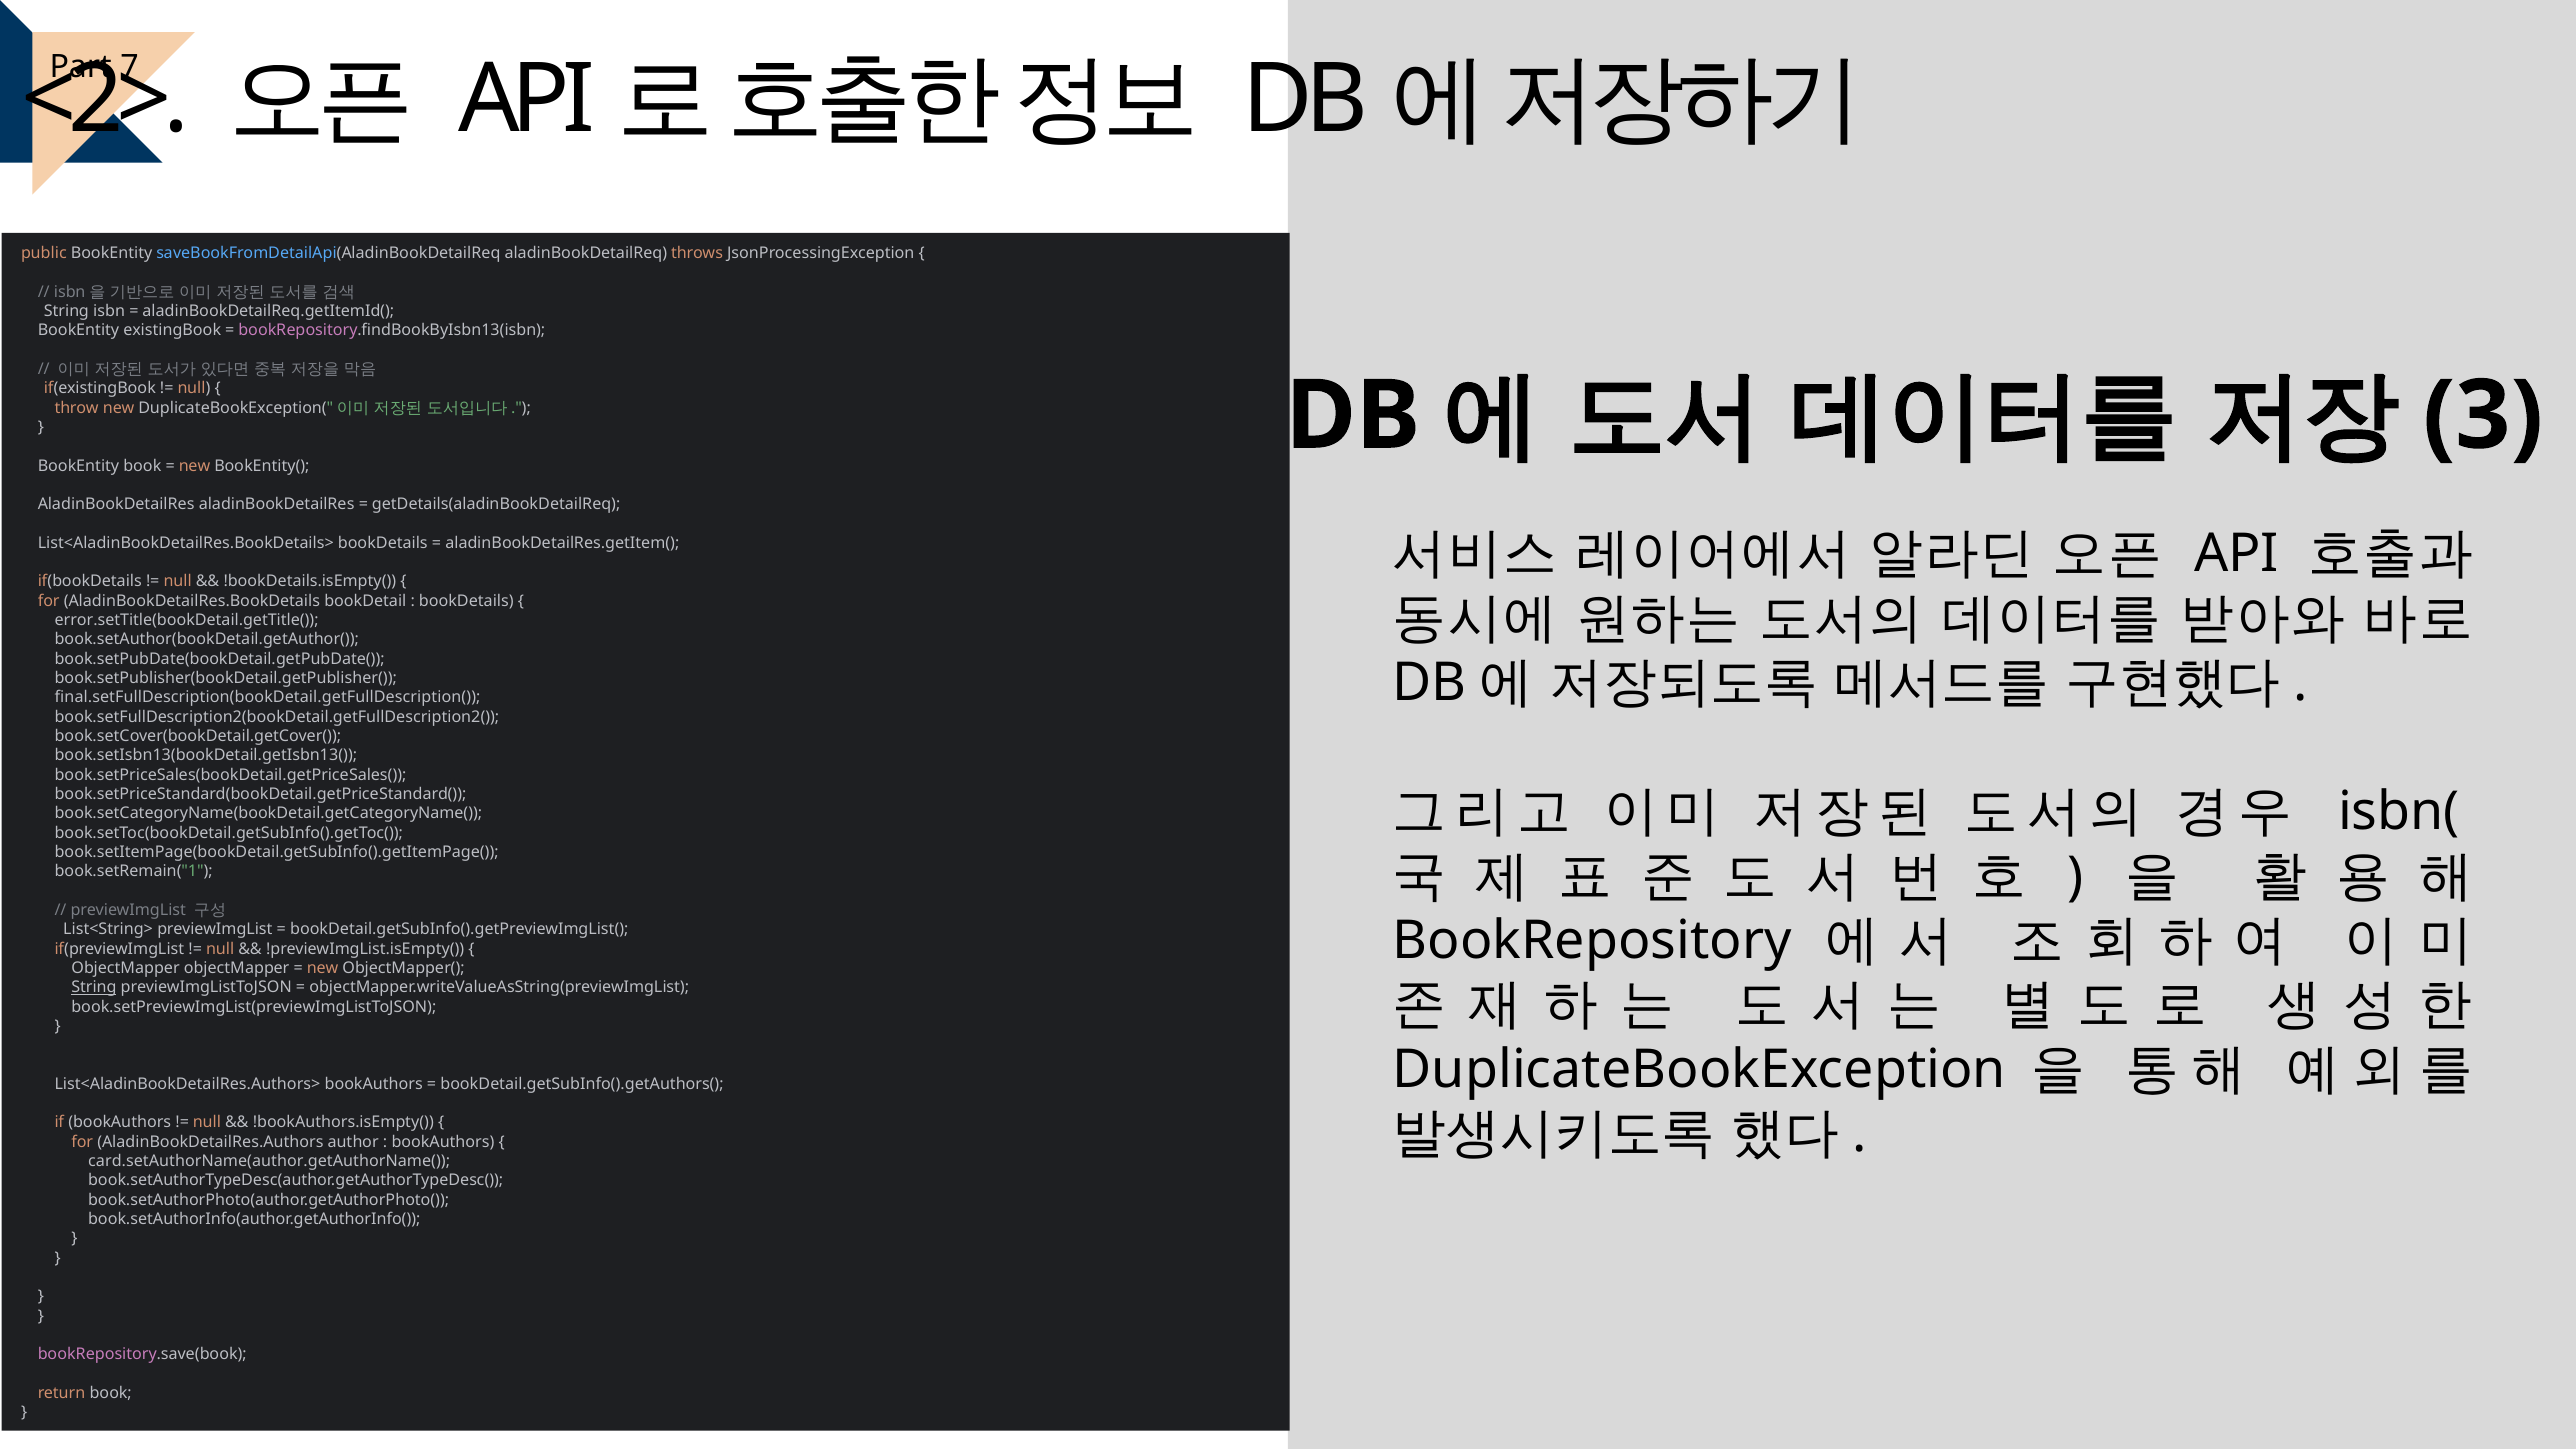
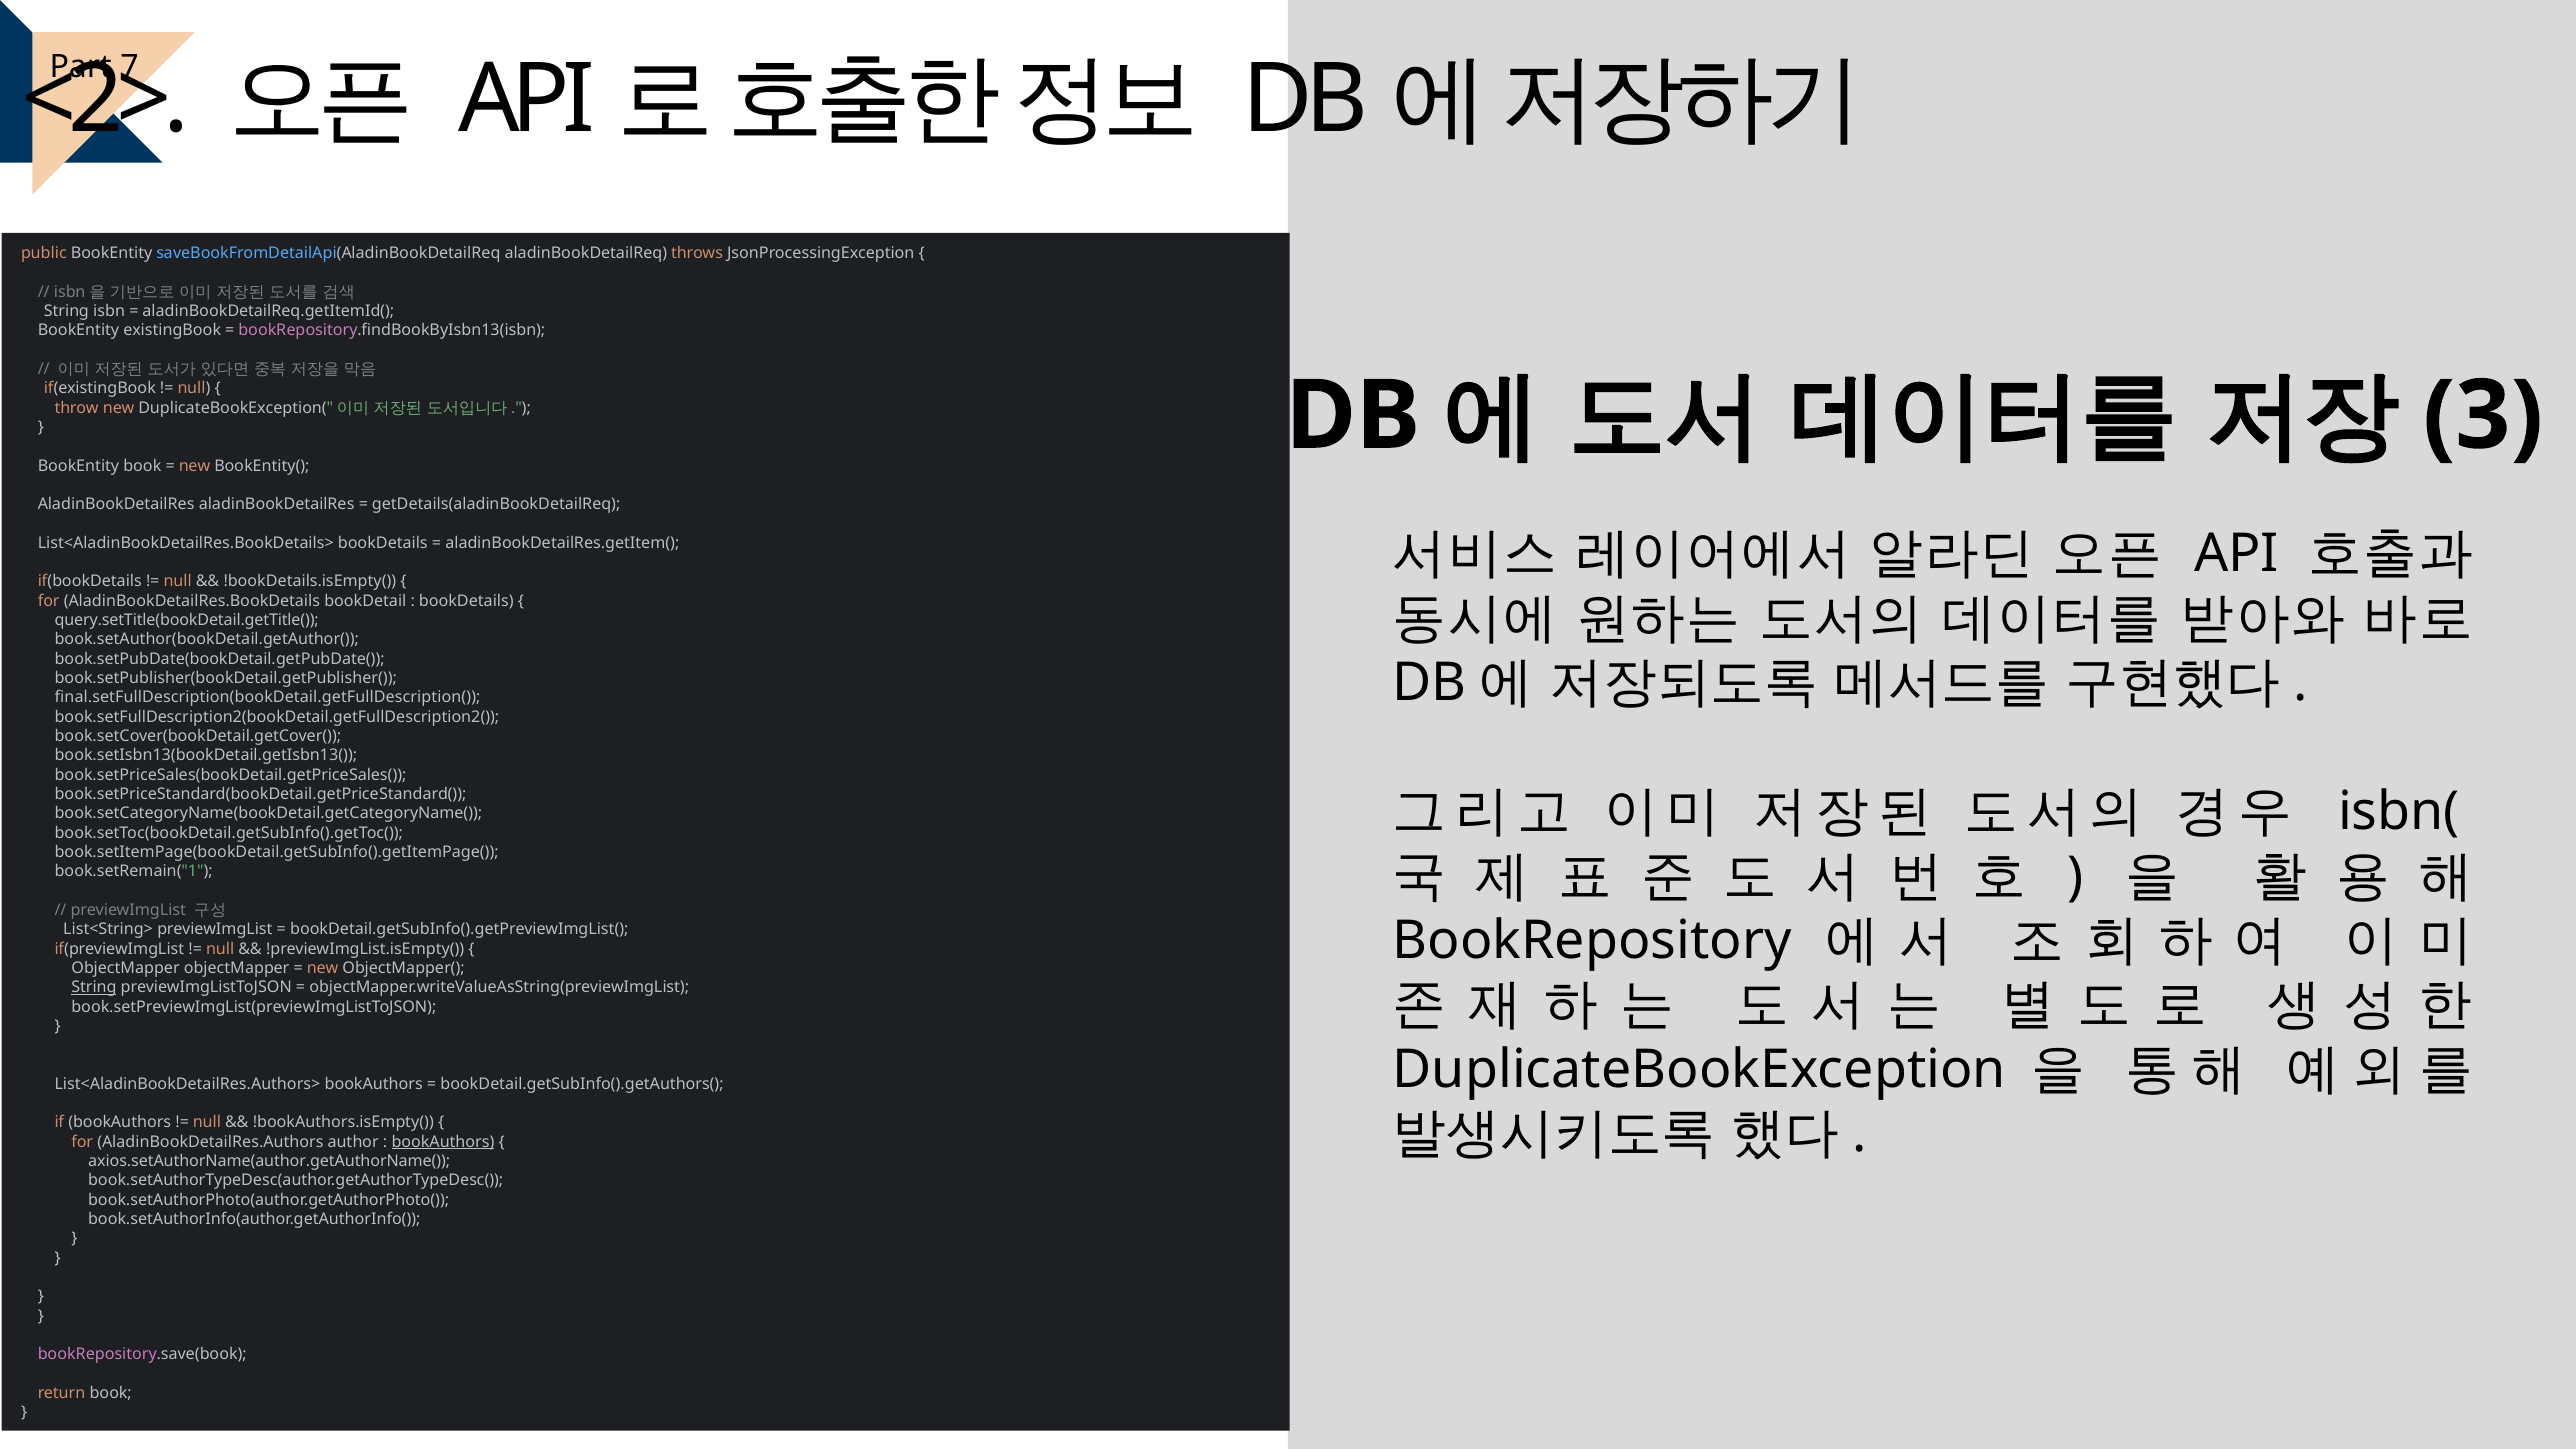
error.setTitle(bookDetail.getTitle(: error.setTitle(bookDetail.getTitle( -> query.setTitle(bookDetail.getTitle( (187, 620)
bookAuthors underline: none -> present (443, 1142)
card.setAuthorName(author.getAuthorName(: card.setAuthorName(author.getAuthorName( -> axios.setAuthorName(author.getAuthorName( (269, 1161)
